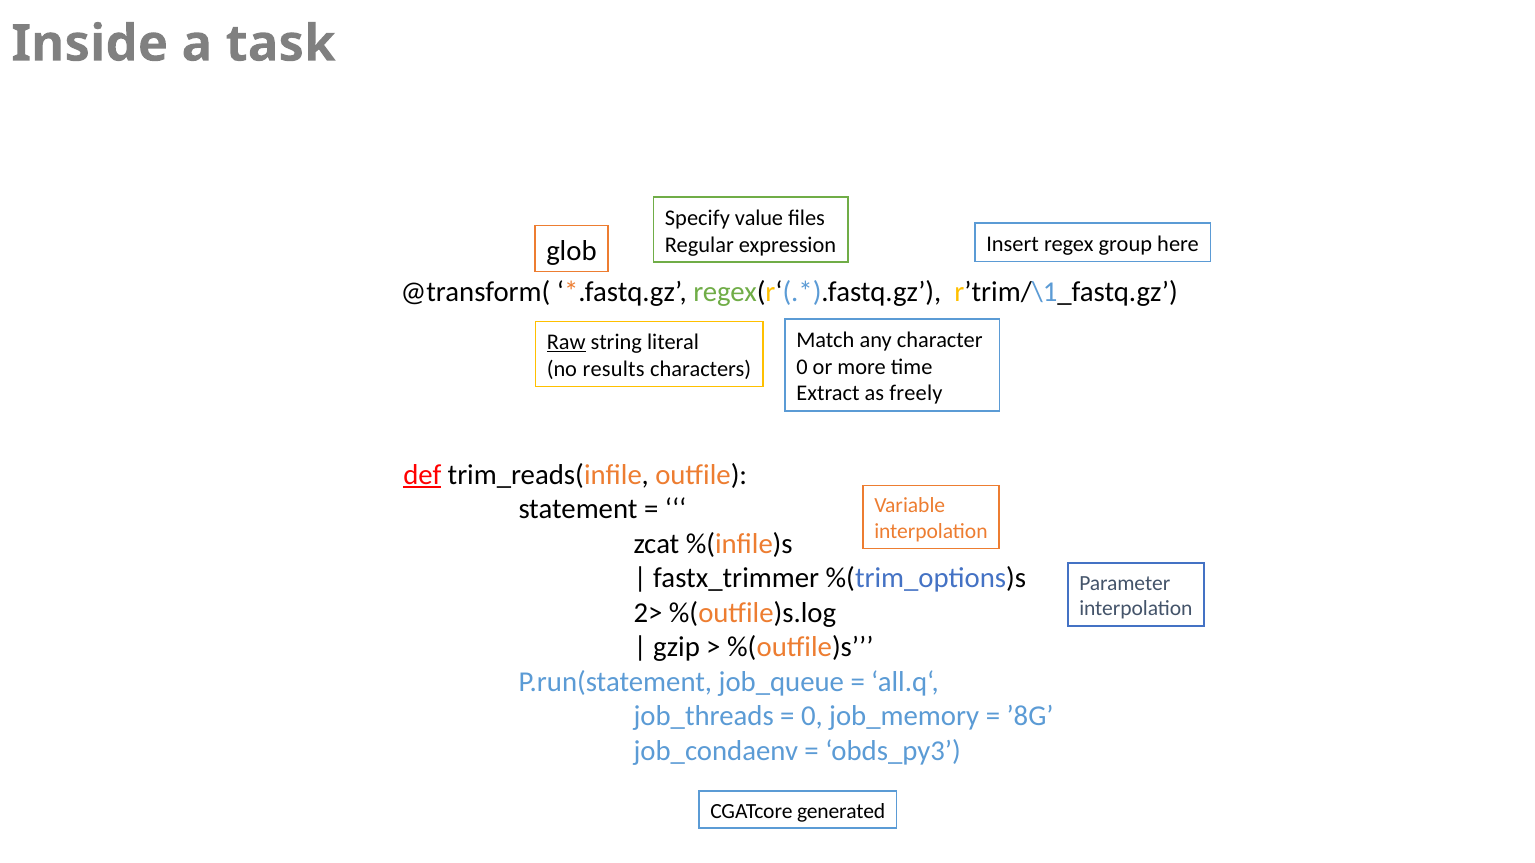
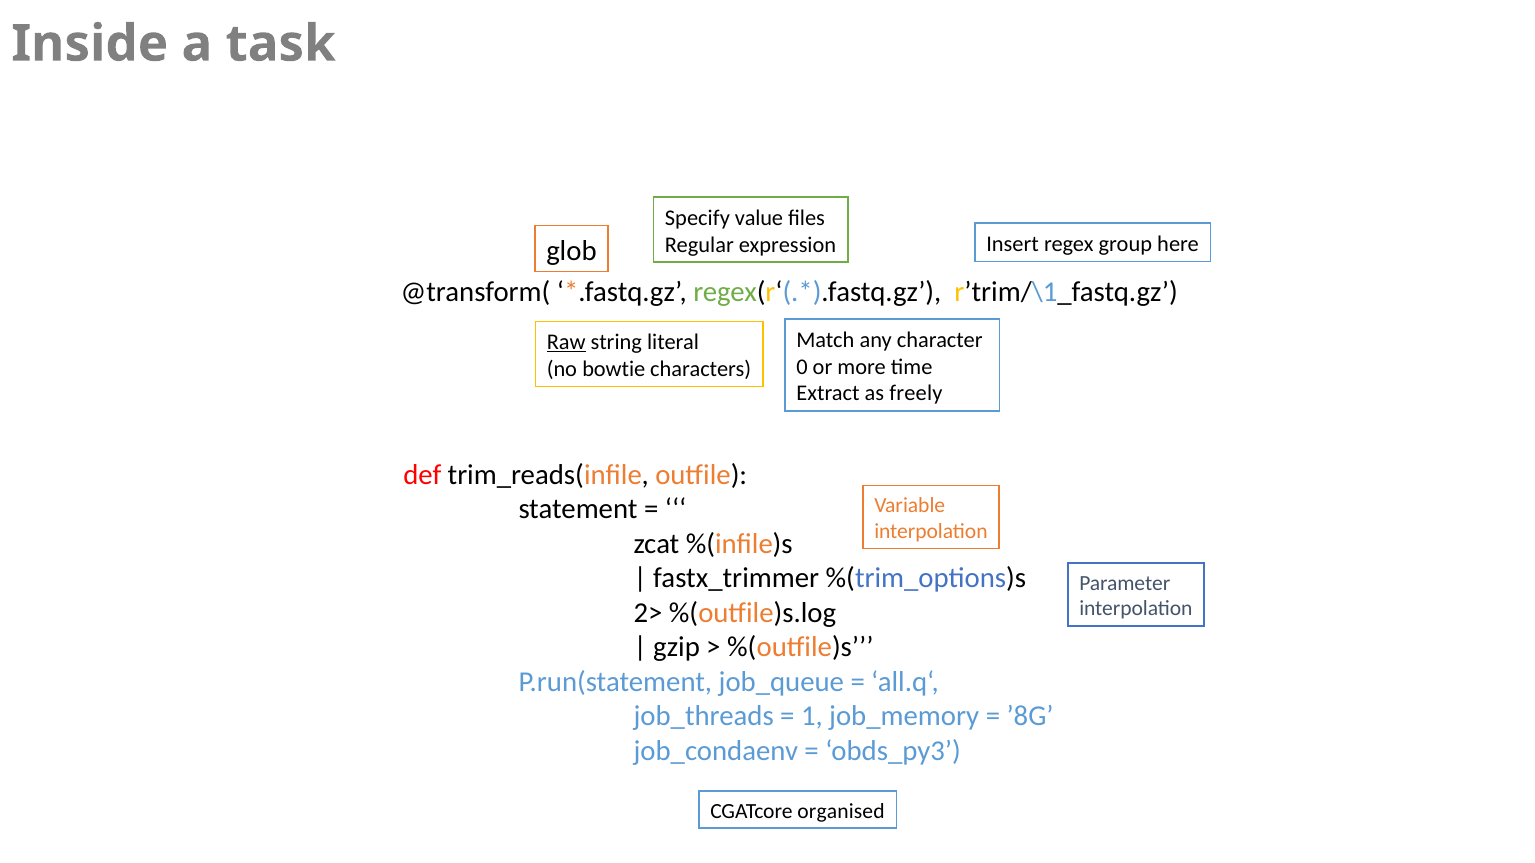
results: results -> bowtie (614, 369)
def underline: present -> none (422, 475)
0: 0 -> 1 (812, 717)
generated: generated -> organised (841, 811)
